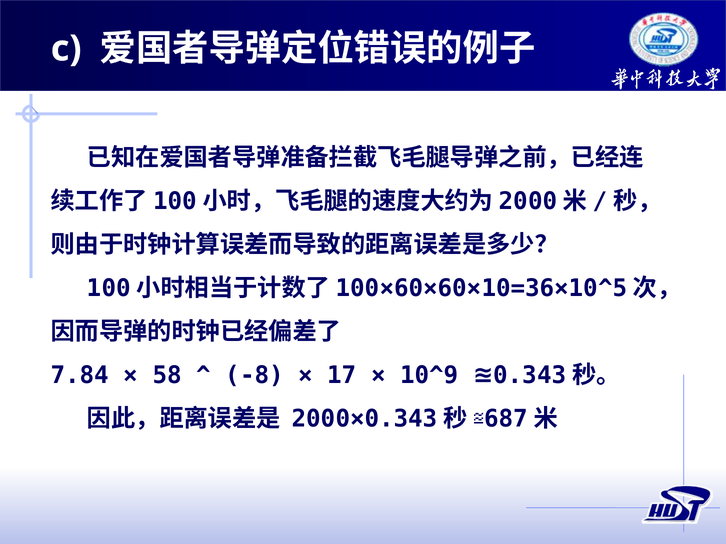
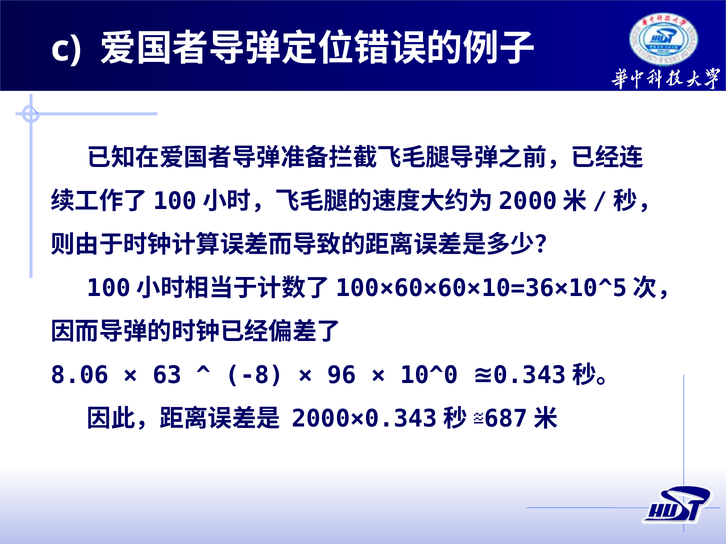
7.84: 7.84 -> 8.06 (80, 376)
58: 58 -> 63 (167, 376)
17: 17 -> 96 (342, 376)
10^9: 10^9 -> 10^0 (429, 376)
